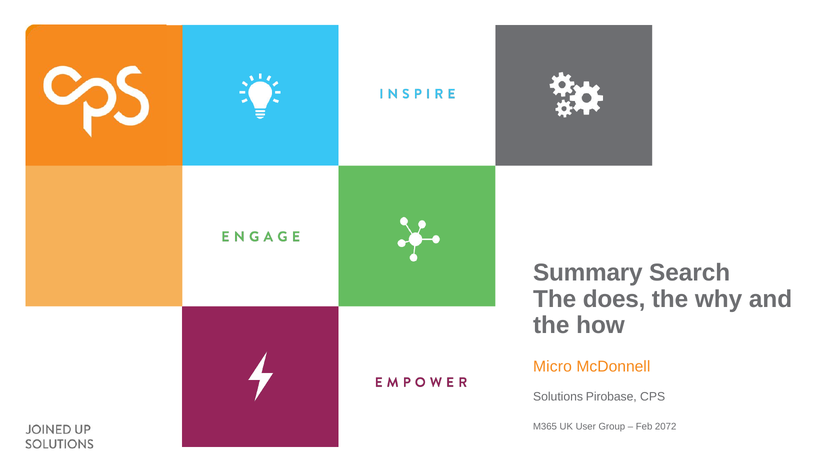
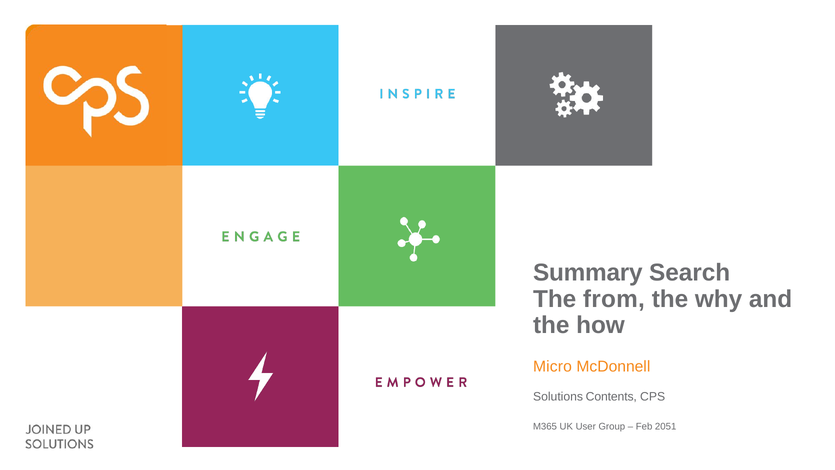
does: does -> from (614, 299)
Pirobase: Pirobase -> Contents (611, 397)
2072: 2072 -> 2051 (666, 427)
